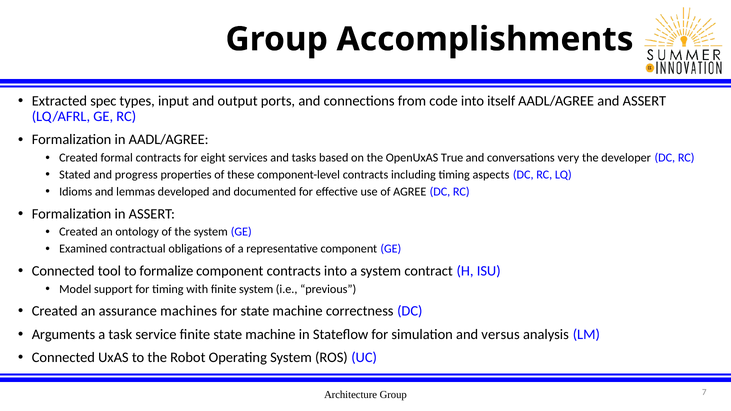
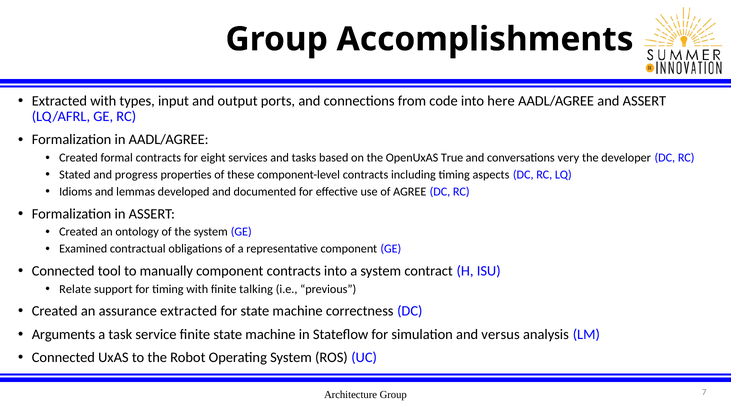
Extracted spec: spec -> with (103, 101)
itself: itself -> here (501, 101)
formalize: formalize -> manually (166, 271)
Model: Model -> Relate (75, 289)
finite system: system -> talking (256, 289)
assurance machines: machines -> extracted (189, 311)
